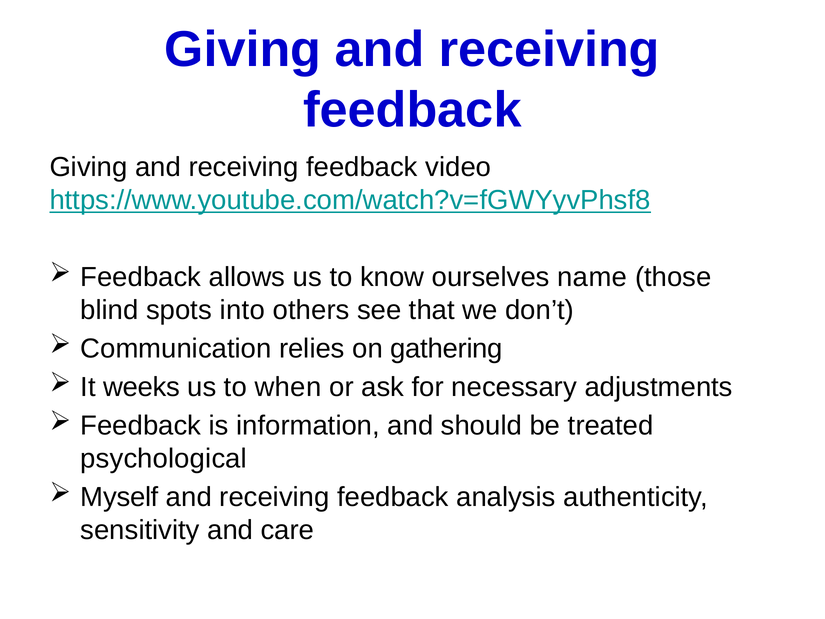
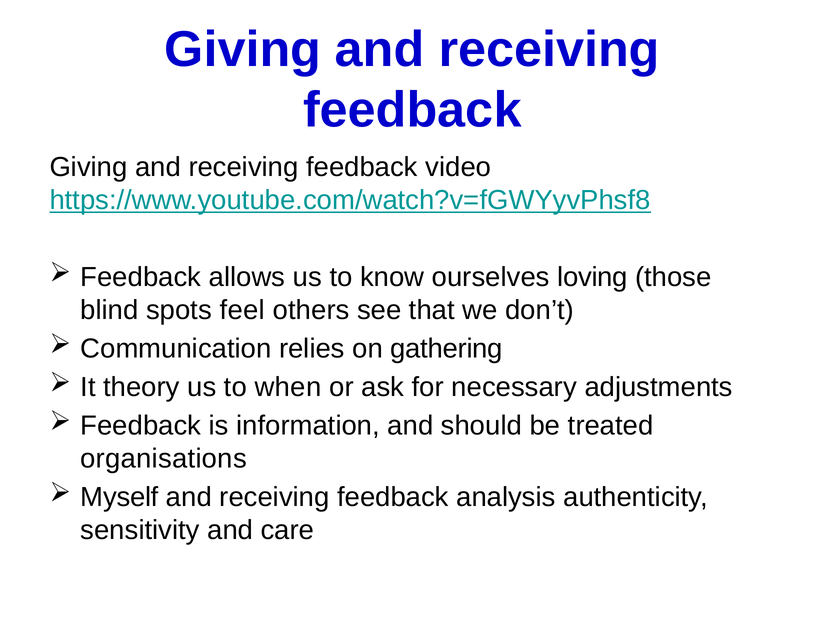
name: name -> loving (592, 277)
into: into -> feel (242, 310)
weeks: weeks -> theory (141, 387)
psychological: psychological -> organisations (164, 458)
